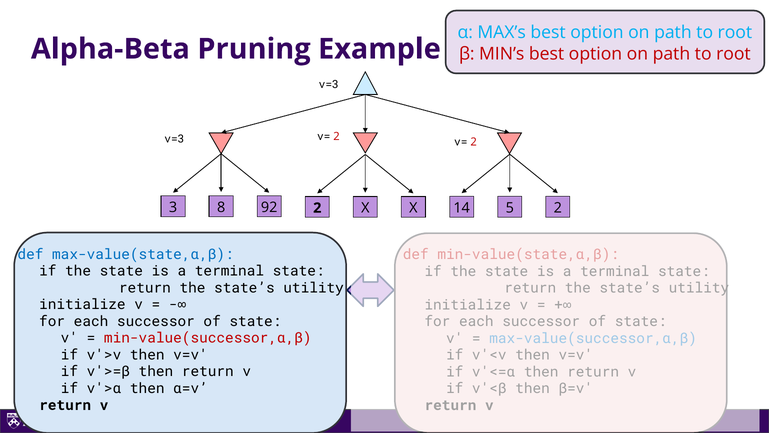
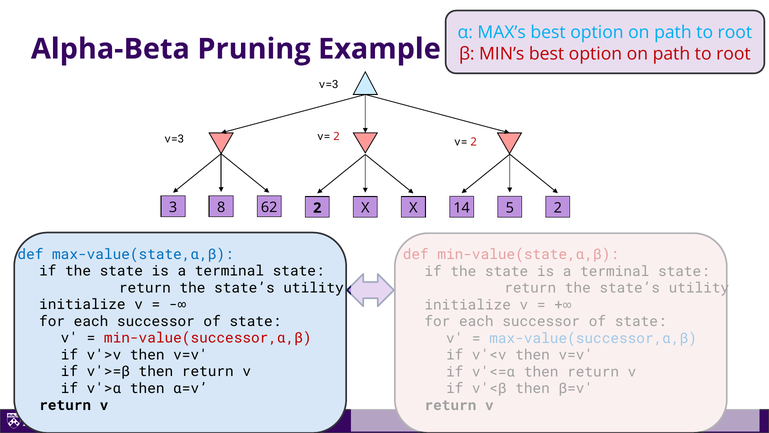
92: 92 -> 62 (269, 207)
